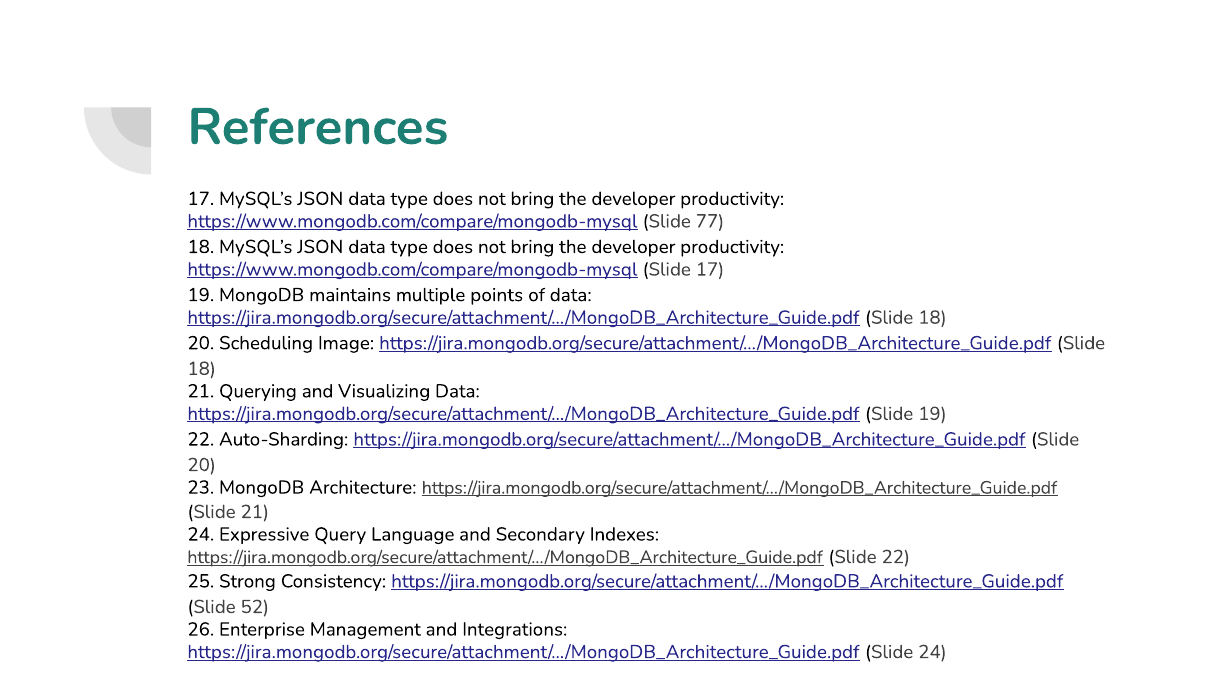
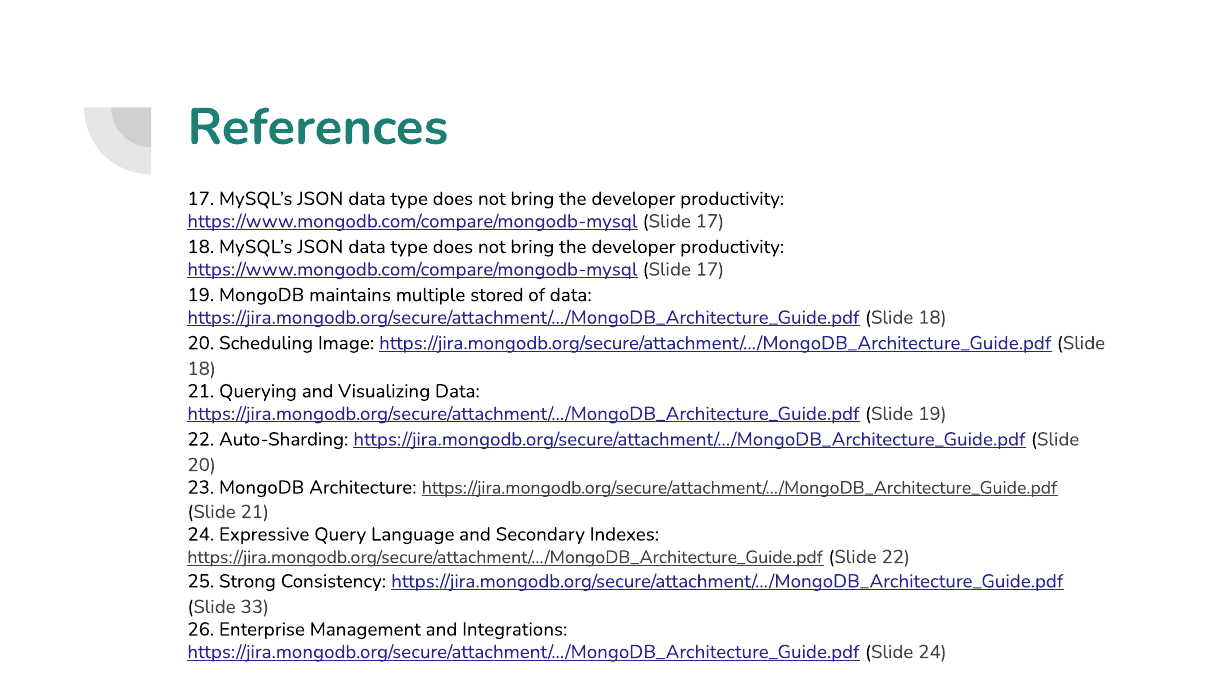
77: 77 -> 17 (710, 221)
points: points -> stored (497, 295)
52: 52 -> 33 (255, 607)
